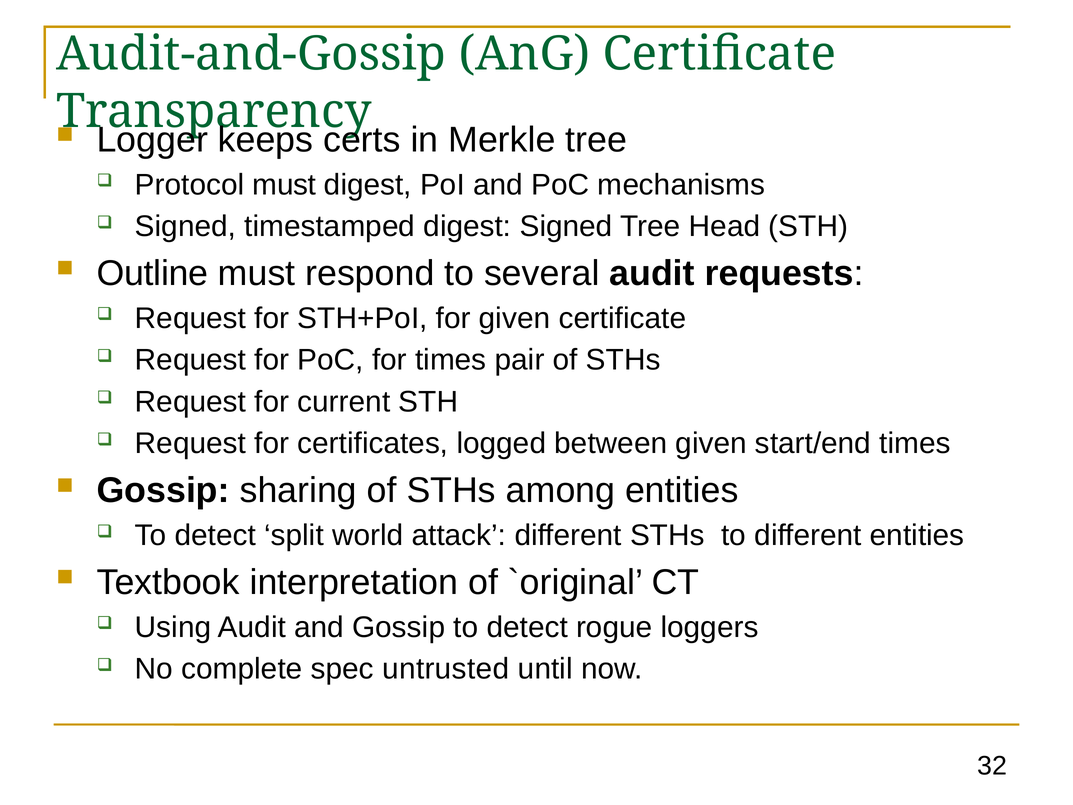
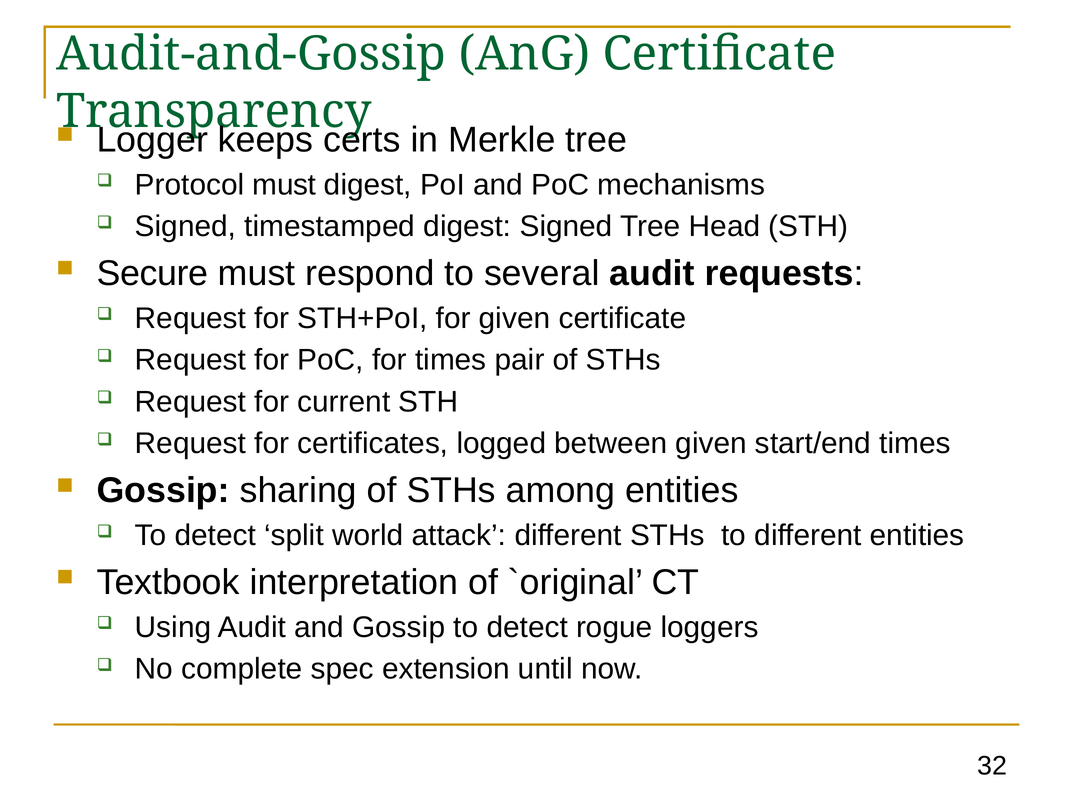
Outline: Outline -> Secure (152, 273)
untrusted: untrusted -> extension (446, 669)
